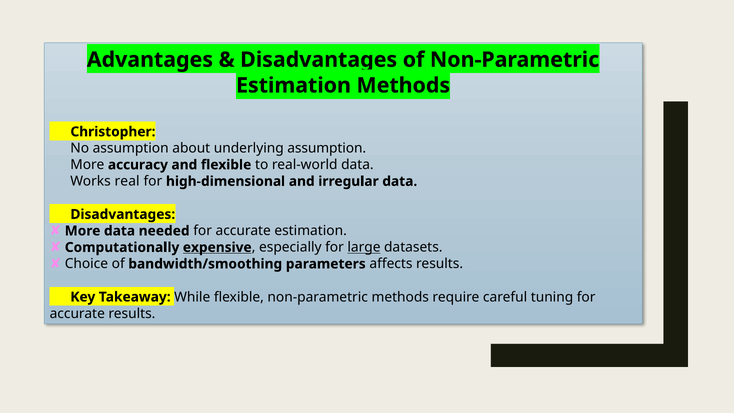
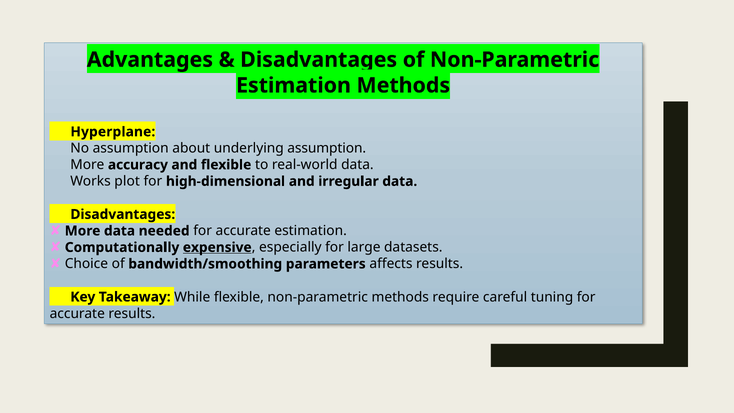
Christopher: Christopher -> Hyperplane (113, 132)
real: real -> plot (127, 181)
large underline: present -> none (364, 247)
